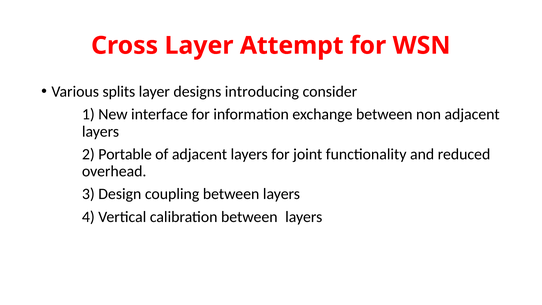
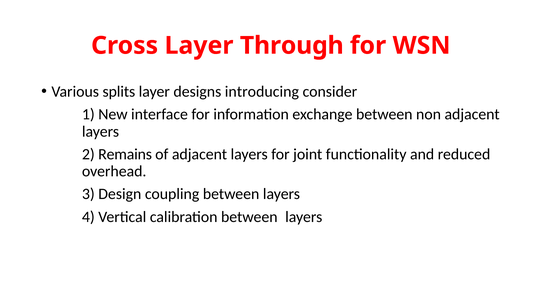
Attempt: Attempt -> Through (292, 46)
Portable: Portable -> Remains (125, 154)
